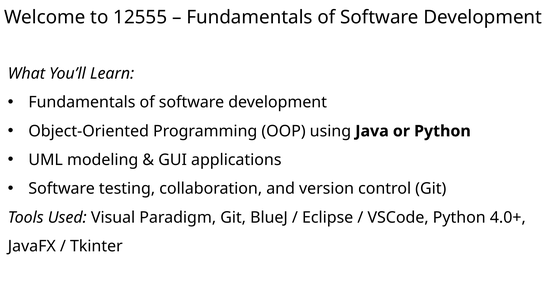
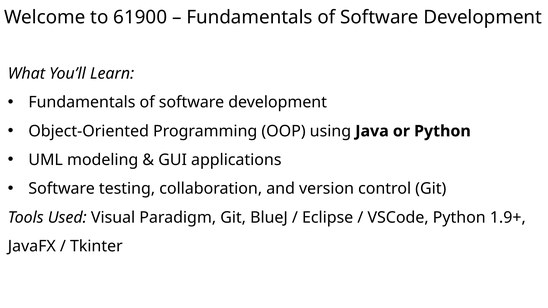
12555: 12555 -> 61900 (140, 17)
4.0+: 4.0+ -> 1.9+ (508, 218)
